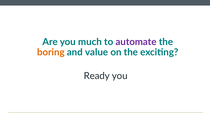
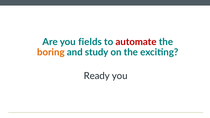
much: much -> fields (90, 42)
automate colour: purple -> red (136, 42)
value: value -> study (97, 52)
